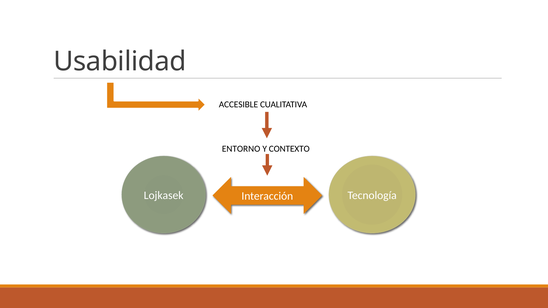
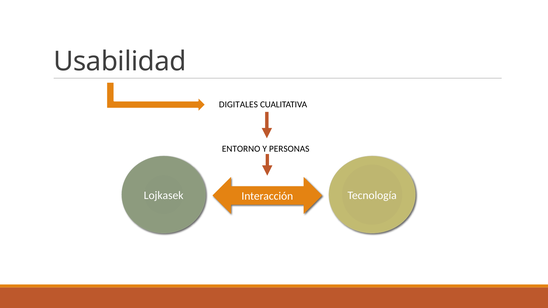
ACCESIBLE: ACCESIBLE -> DIGITALES (238, 105)
CONTEXTO: CONTEXTO -> PERSONAS (289, 149)
